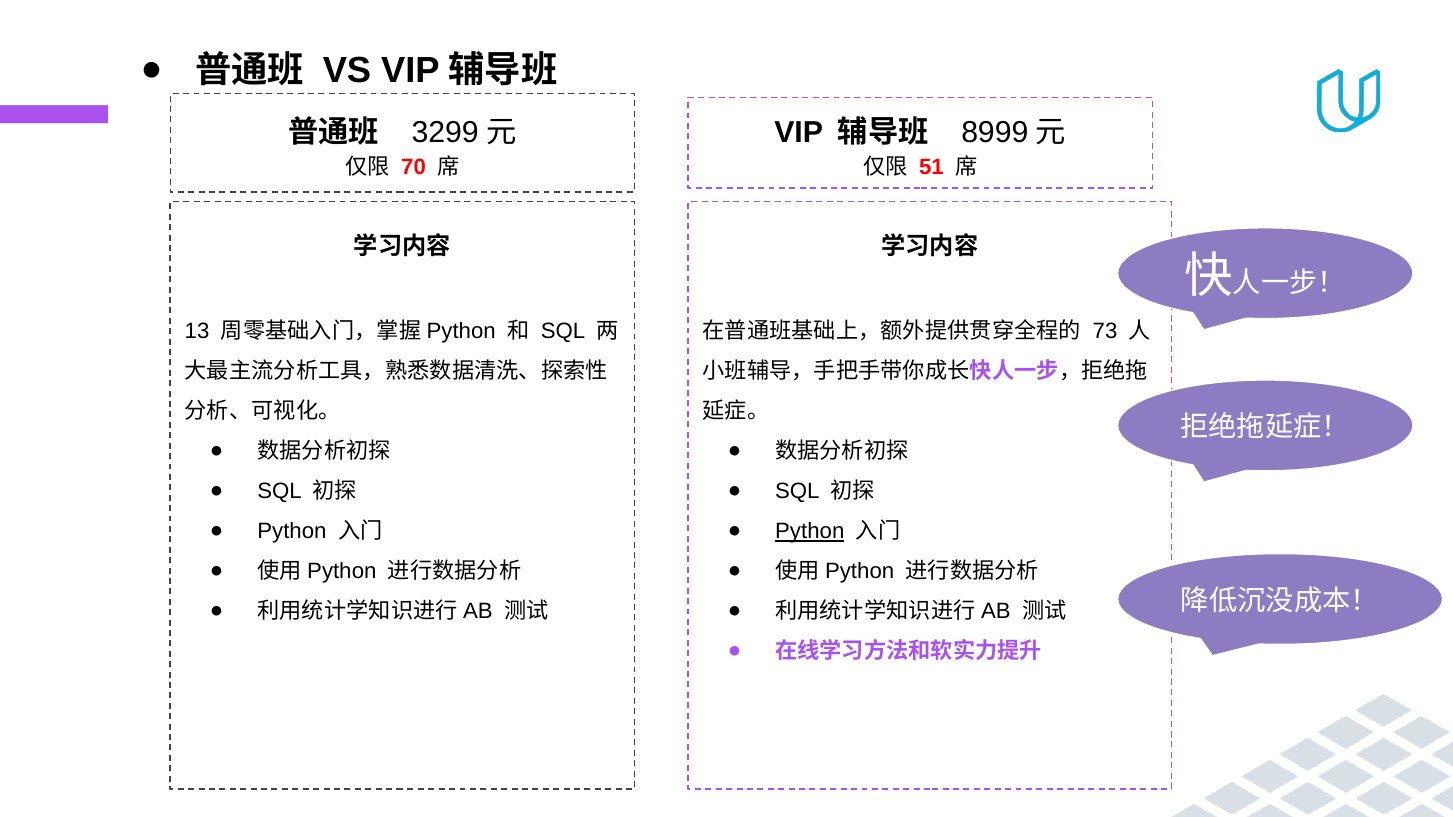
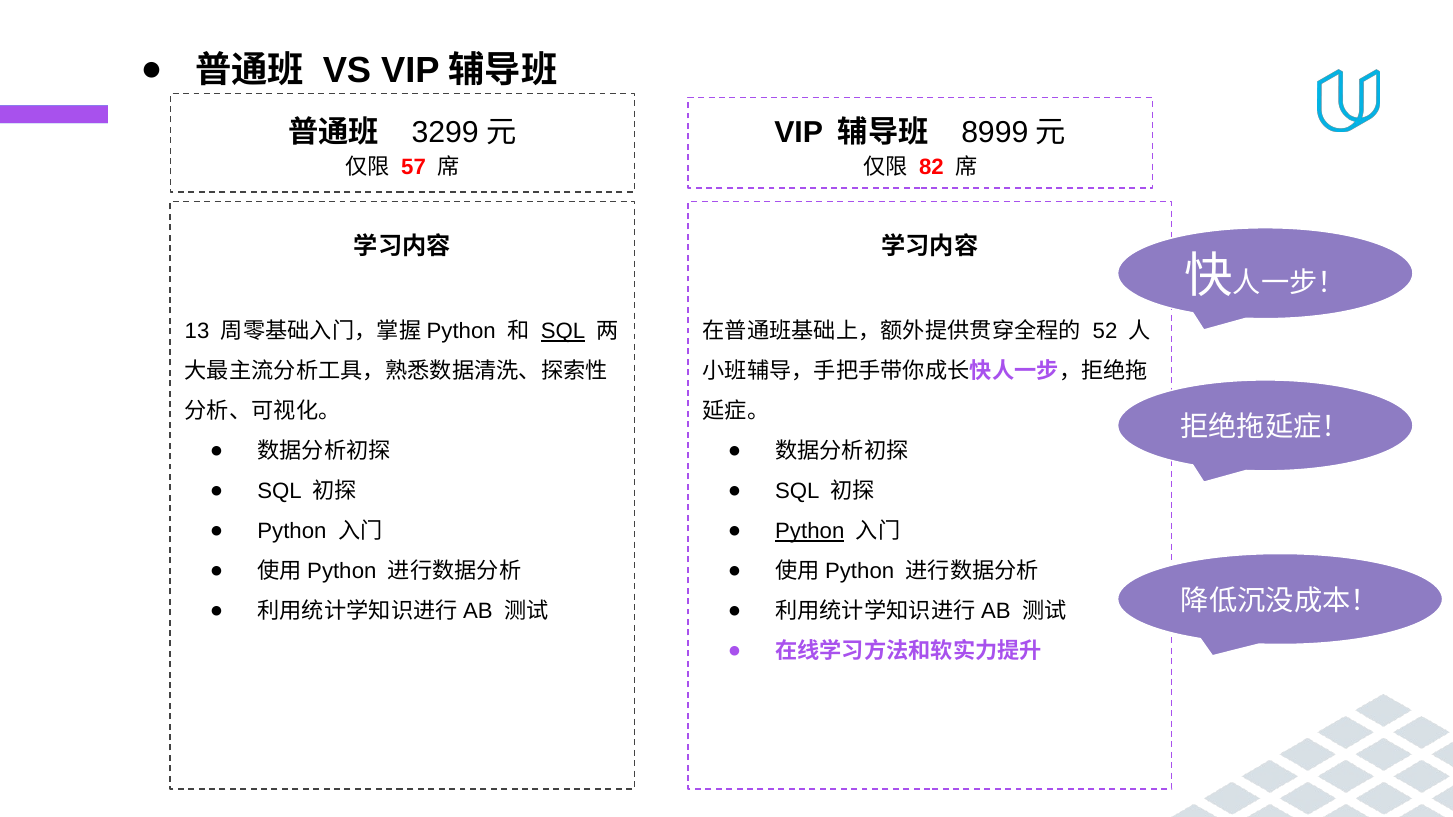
70: 70 -> 57 (414, 167)
51: 51 -> 82 (931, 167)
SQL underline: none -> present (563, 332)
73: 73 -> 52 (1105, 332)
